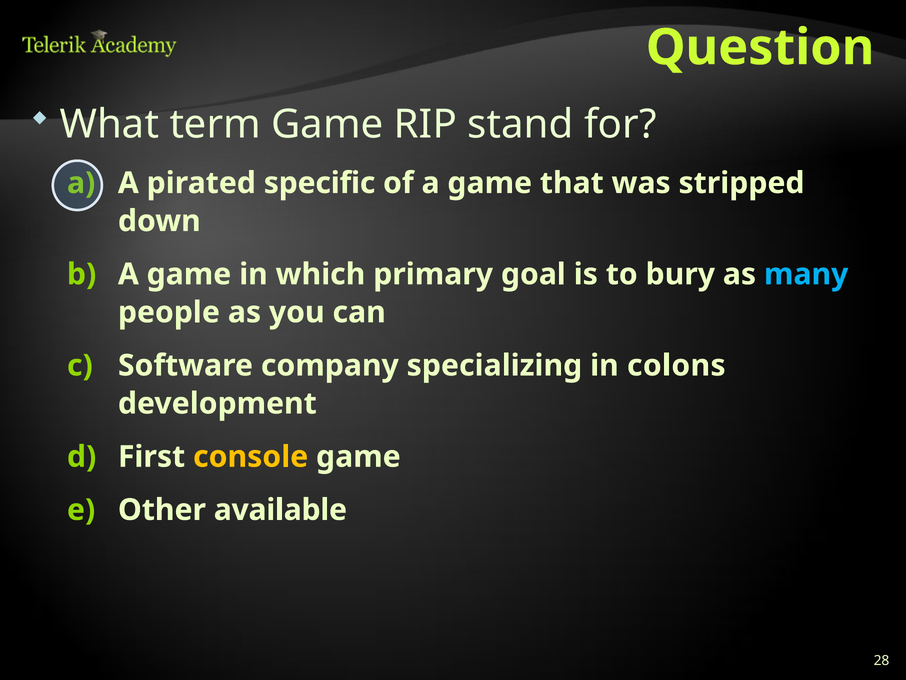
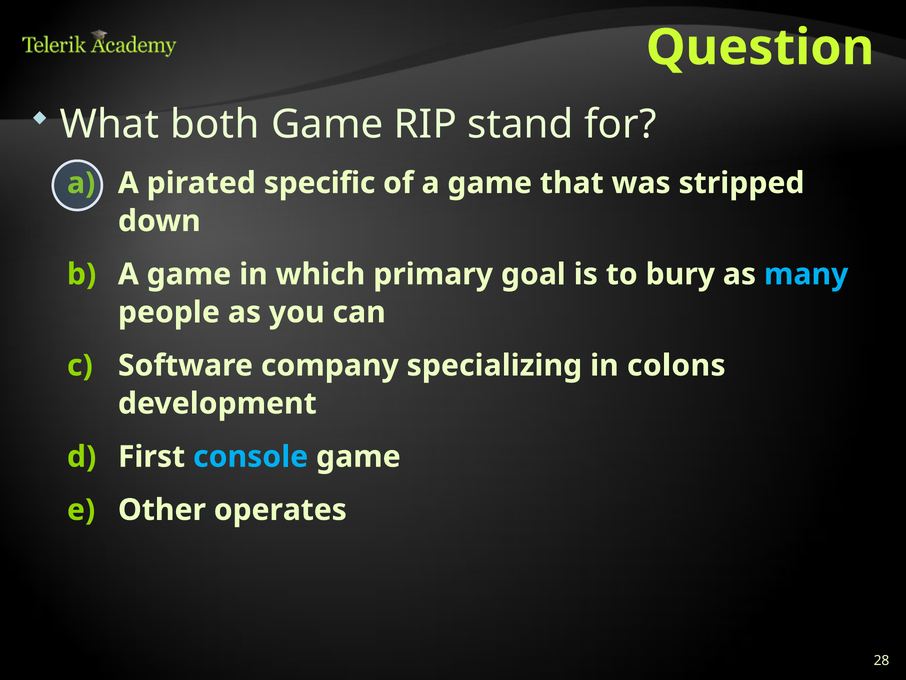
term: term -> both (215, 124)
console colour: yellow -> light blue (251, 456)
available: available -> operates (280, 510)
